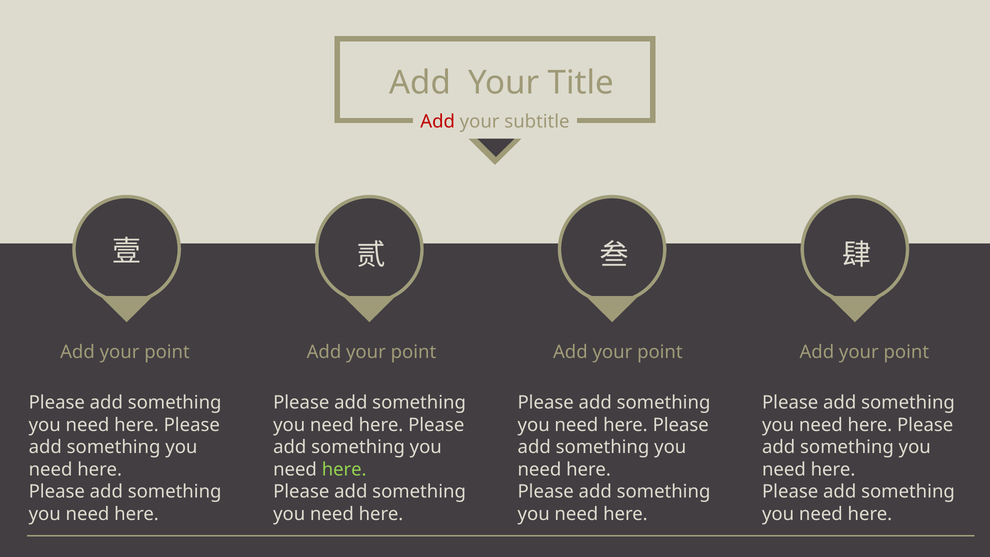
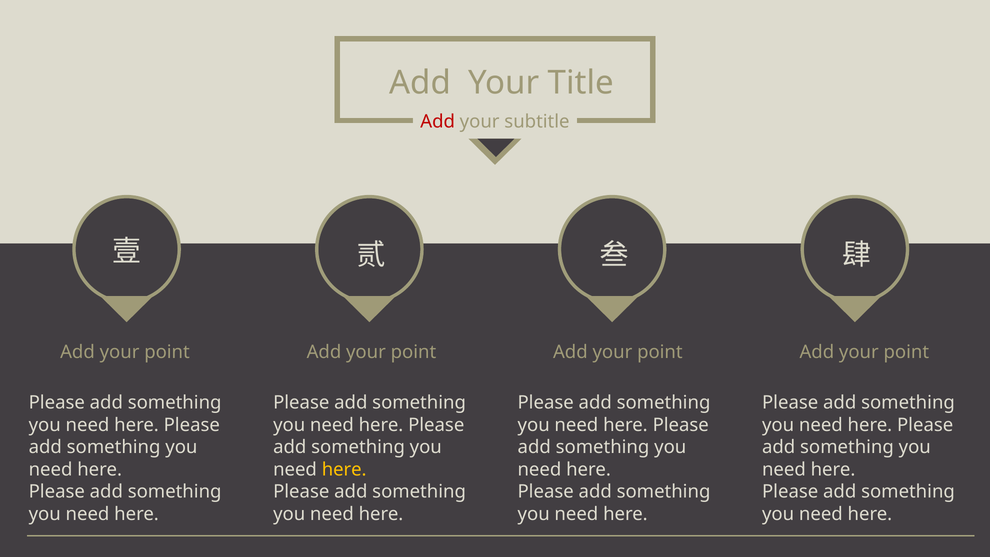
here colour: light green -> yellow (344, 469)
